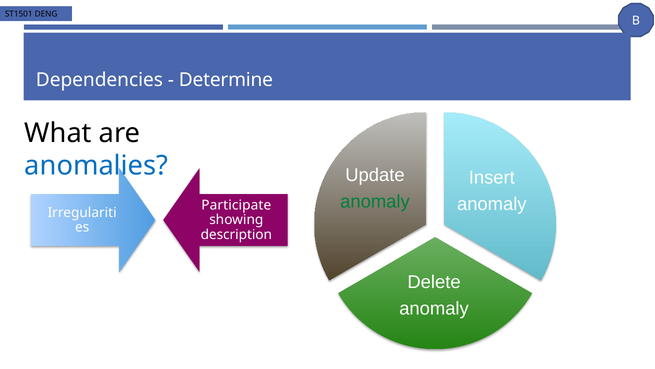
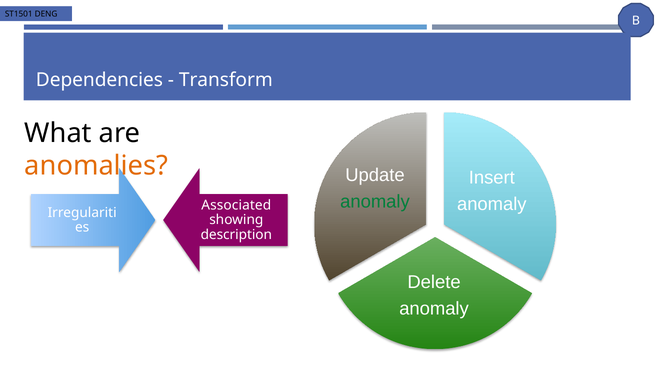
Determine: Determine -> Transform (226, 80)
anomalies colour: blue -> orange (96, 166)
Participate: Participate -> Associated (236, 205)
